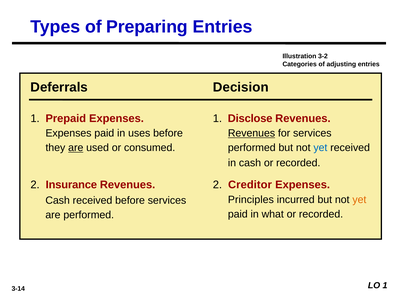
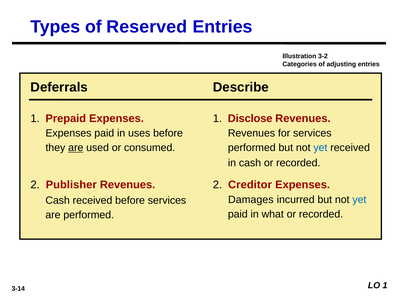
Preparing: Preparing -> Reserved (147, 27)
Decision: Decision -> Describe (241, 87)
Revenues underline: present -> none (252, 133)
Insurance: Insurance -> Publisher (71, 185)
Principles: Principles -> Damages (251, 199)
yet colour: orange -> blue (359, 199)
